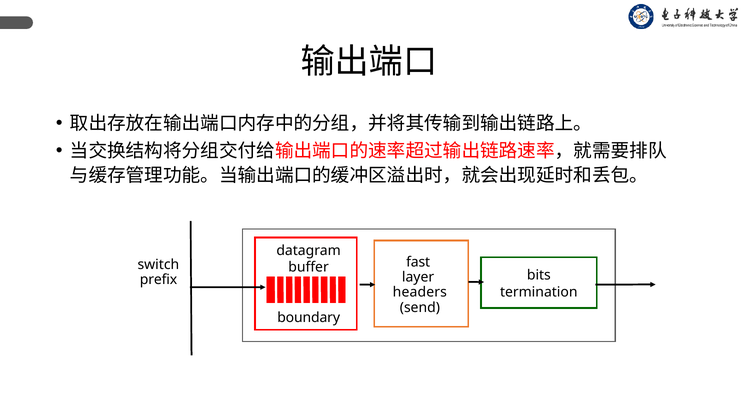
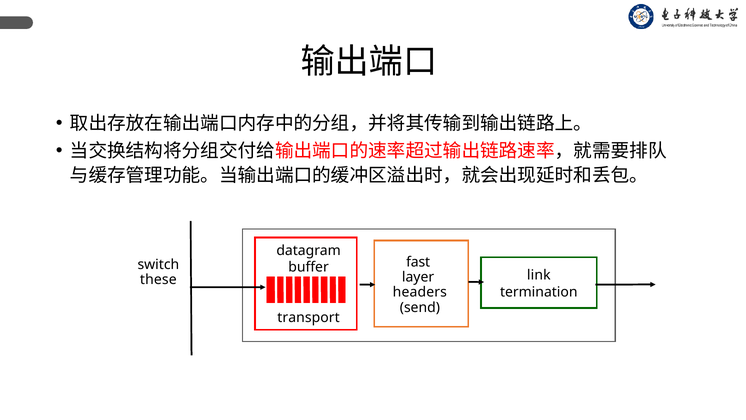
bits: bits -> link (539, 275)
prefix: prefix -> these (158, 279)
boundary: boundary -> transport (309, 317)
